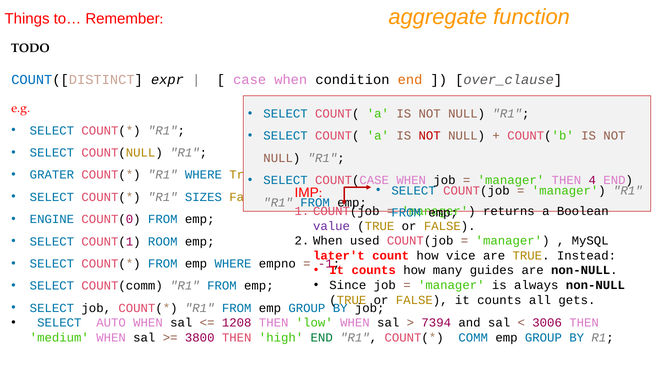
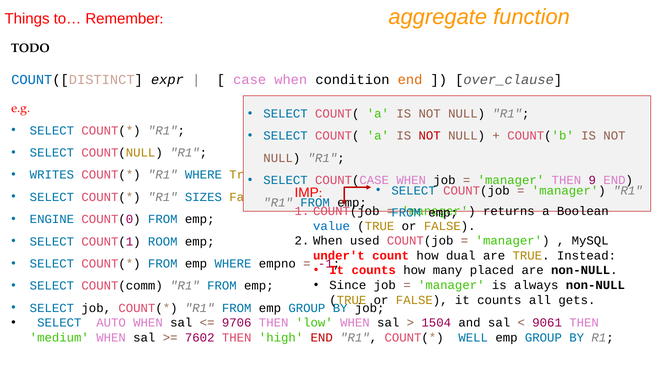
GRATER: GRATER -> WRITES (52, 175)
4: 4 -> 9 (592, 180)
value colour: purple -> blue (331, 226)
later't: later't -> under't (339, 255)
vice: vice -> dual (461, 255)
guides: guides -> placed (492, 270)
1208: 1208 -> 9706 (237, 322)
7394: 7394 -> 1504 (436, 322)
3006: 3006 -> 9061 (547, 322)
3800: 3800 -> 7602 (200, 337)
END colour: green -> red (322, 337)
COMM: COMM -> WELL (473, 337)
